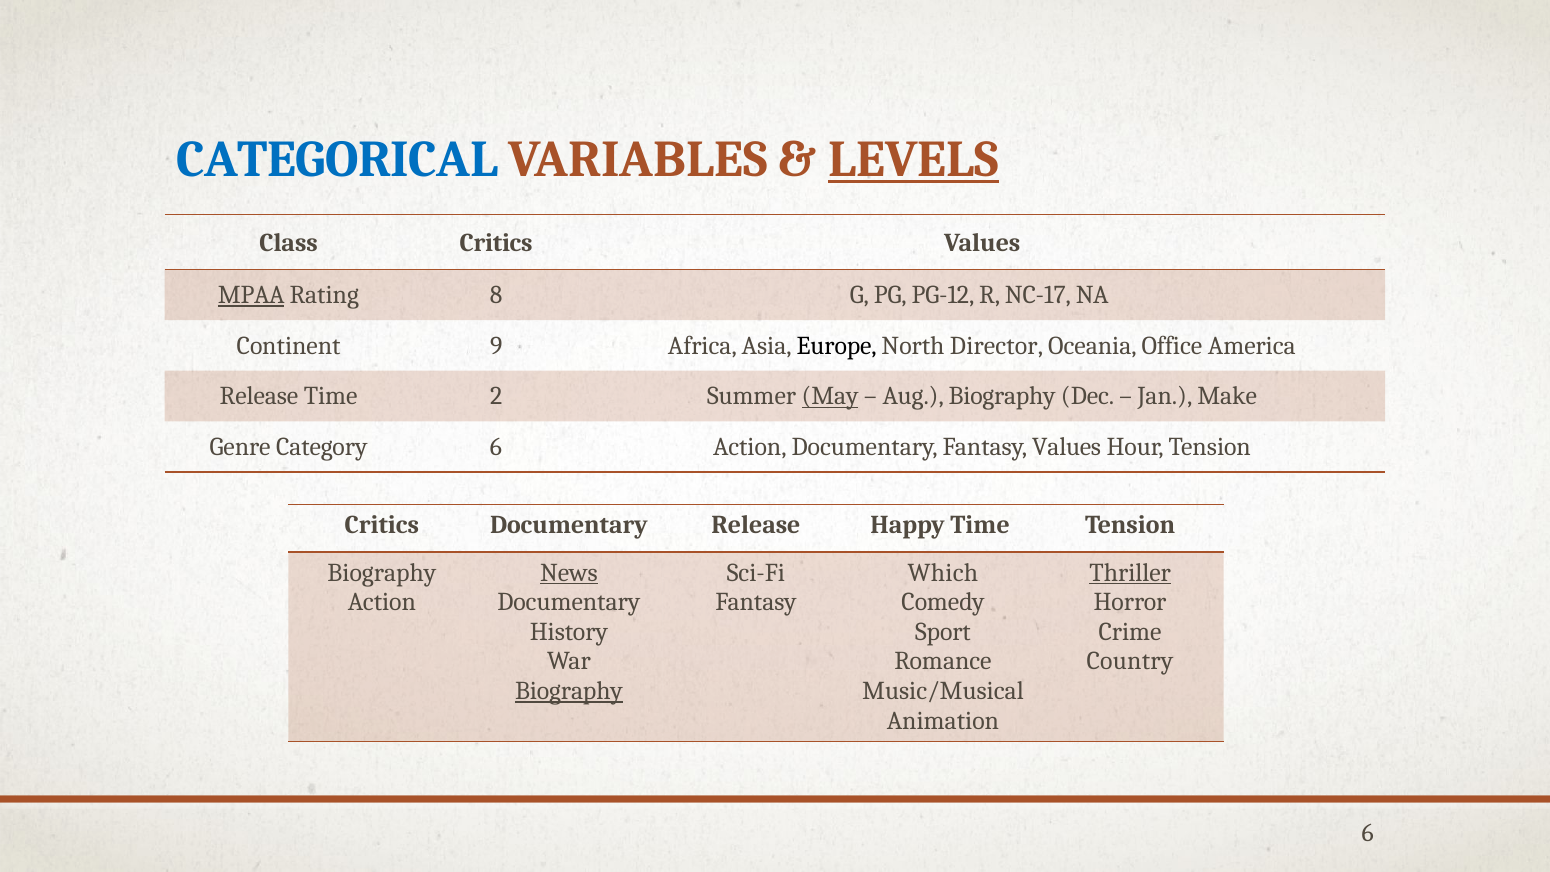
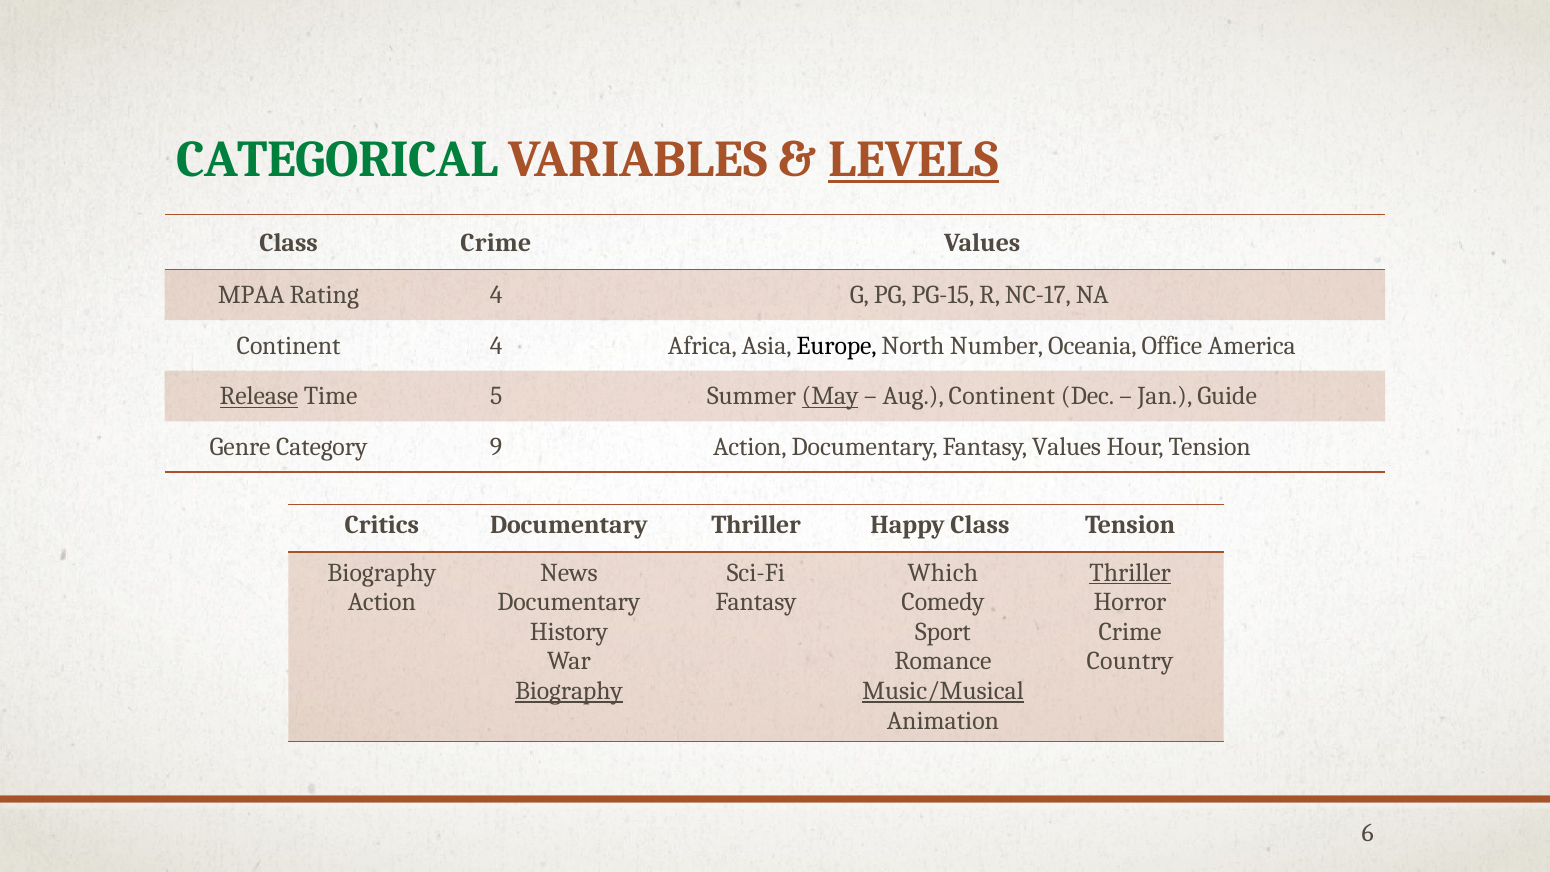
CATEGORICAL colour: blue -> green (337, 160)
Class Critics: Critics -> Crime (496, 242)
MPAA underline: present -> none (251, 295)
Rating 8: 8 -> 4 (496, 295)
PG-12: PG-12 -> PG-15 (943, 295)
Continent 9: 9 -> 4 (496, 346)
Director: Director -> Number (997, 346)
Release underline: none -> present (259, 396)
2: 2 -> 5 (496, 396)
Aug Biography: Biography -> Continent (1002, 396)
Make: Make -> Guide (1227, 396)
Category 6: 6 -> 9 (496, 447)
Documentary Release: Release -> Thriller (756, 525)
Happy Time: Time -> Class (980, 525)
News underline: present -> none (569, 572)
Music/Musical underline: none -> present (943, 691)
